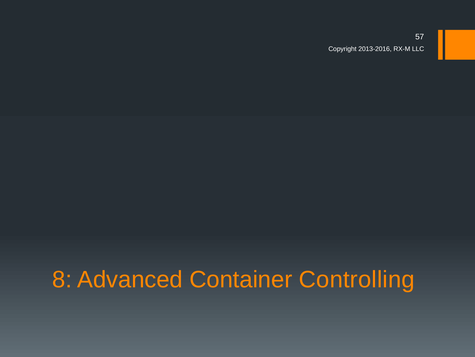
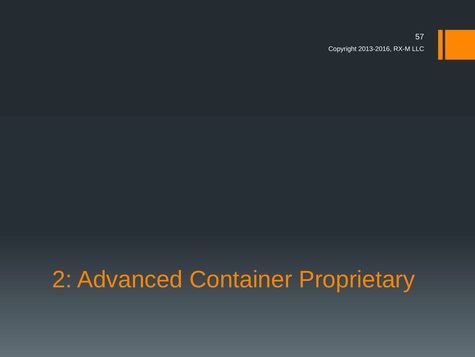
8: 8 -> 2 (62, 279)
Controlling: Controlling -> Proprietary (357, 279)
